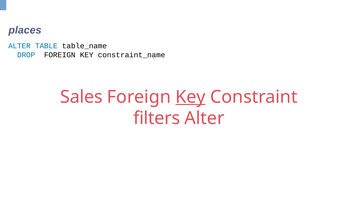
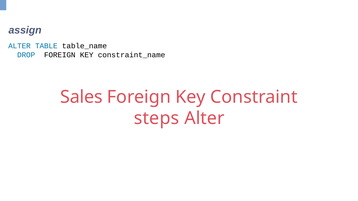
places: places -> assign (25, 30)
Key underline: present -> none (191, 97)
filters: filters -> steps (157, 119)
